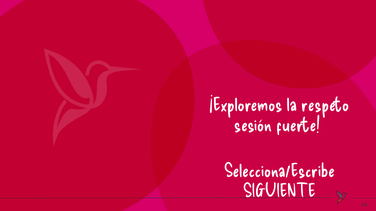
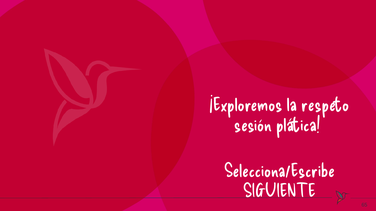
fuerte: fuerte -> plática (298, 125)
